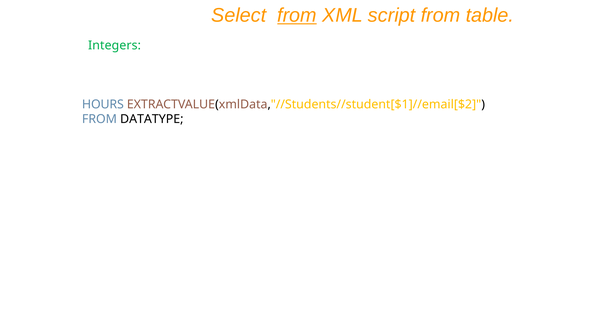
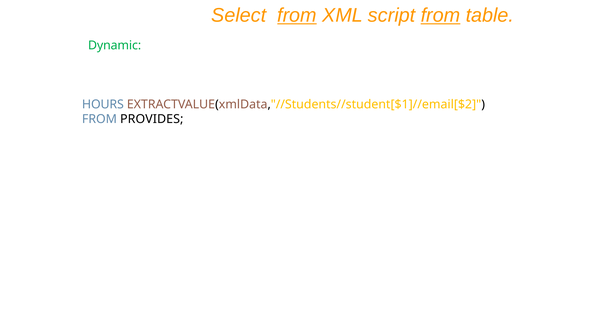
from underline: none -> present (441, 15)
Integers: Integers -> Dynamic (115, 46)
DATATYPE: DATATYPE -> PROVIDES (152, 119)
